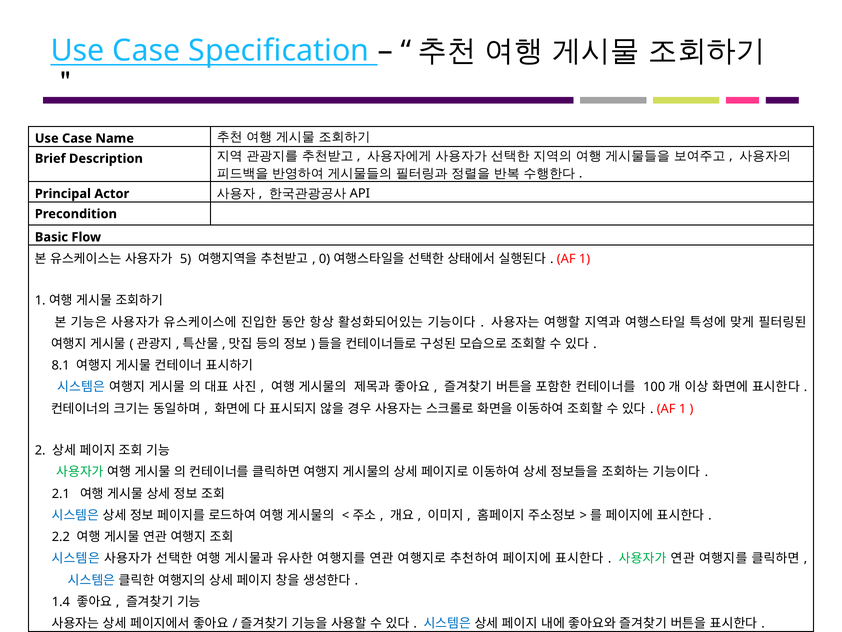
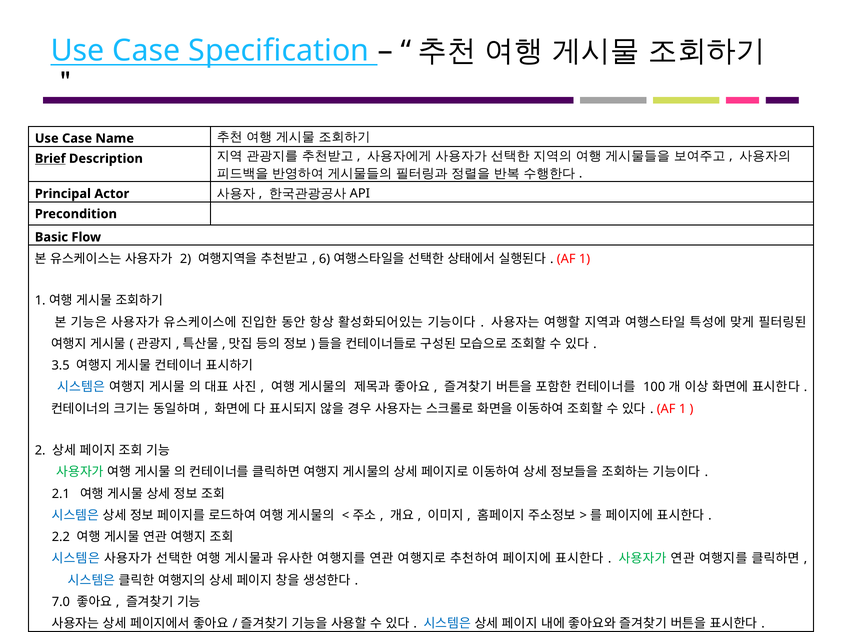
Brief underline: none -> present (50, 158)
5: 5 -> 2 (186, 259)
0: 0 -> 6 (325, 259)
8.1: 8.1 -> 3.5 (61, 365)
1.4: 1.4 -> 7.0 (61, 602)
